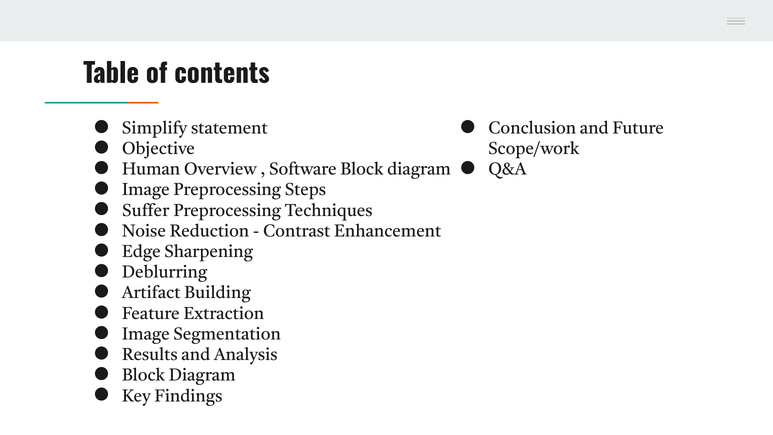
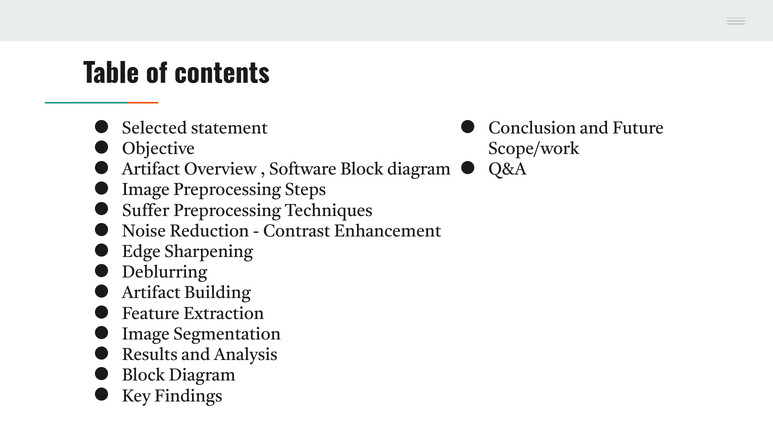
Simplify: Simplify -> Selected (155, 128)
Human: Human -> Artifact (151, 169)
